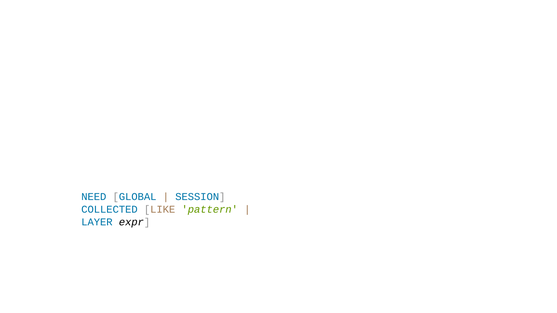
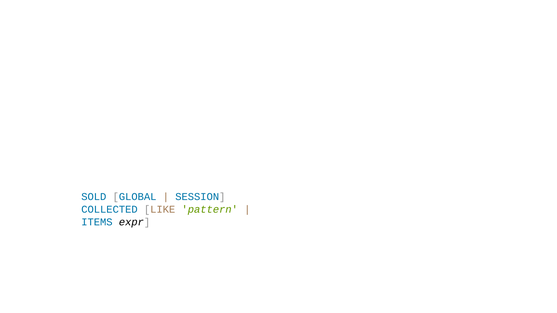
NEED: NEED -> SOLD (94, 197)
LAYER: LAYER -> ITEMS (97, 222)
